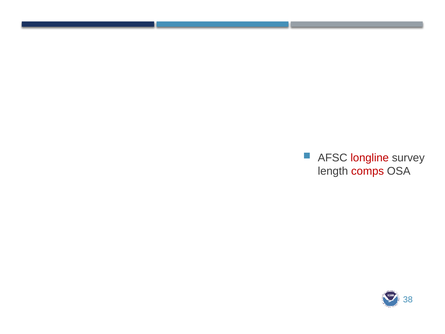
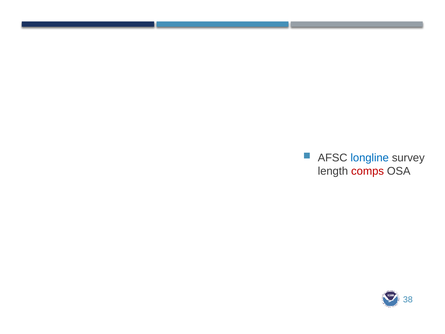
longline colour: red -> blue (370, 158)
